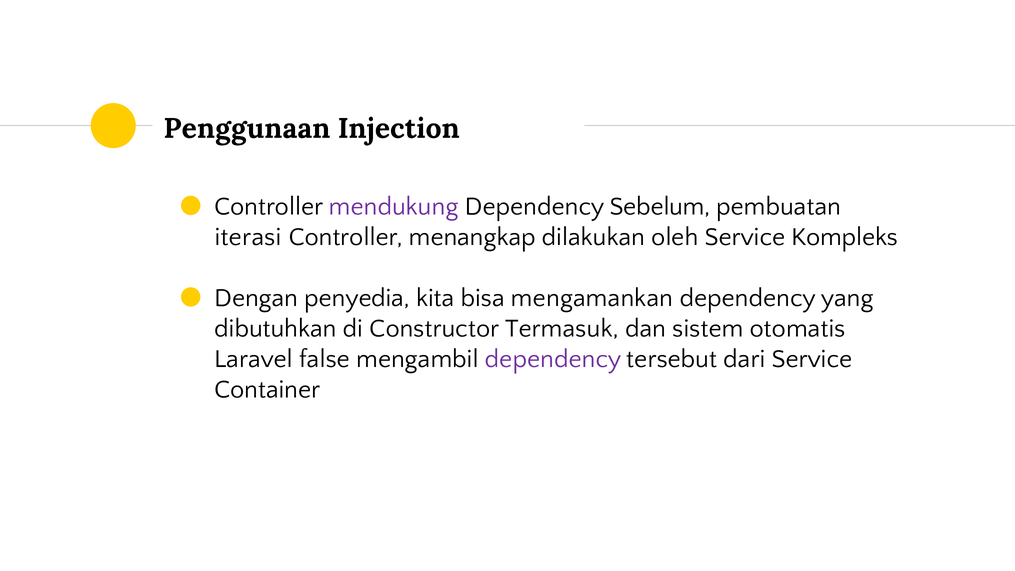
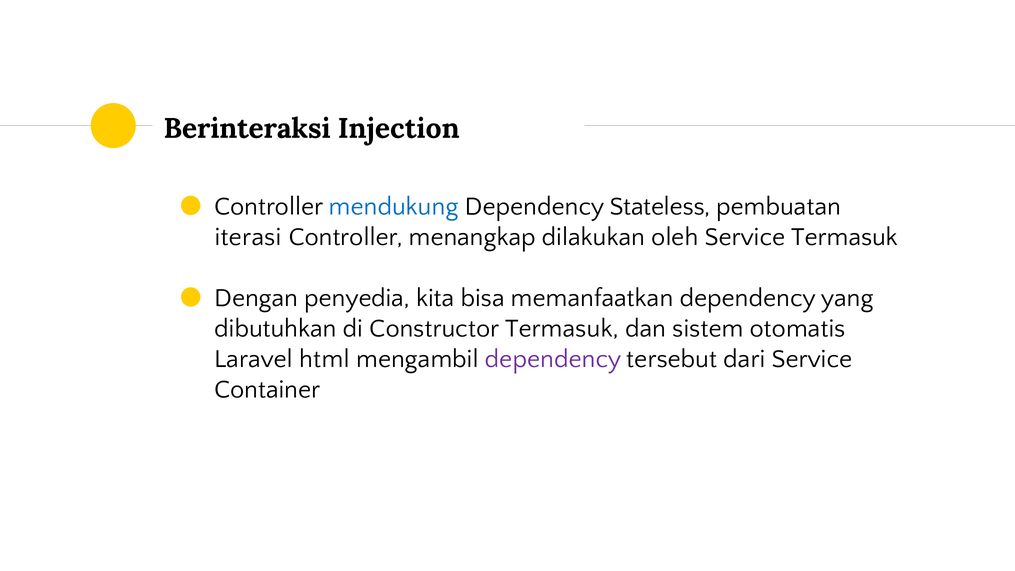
Penggunaan: Penggunaan -> Berinteraksi (247, 129)
mendukung colour: purple -> blue (394, 207)
Sebelum: Sebelum -> Stateless (660, 207)
Service Kompleks: Kompleks -> Termasuk (845, 237)
mengamankan: mengamankan -> memanfaatkan (592, 298)
false: false -> html (325, 359)
